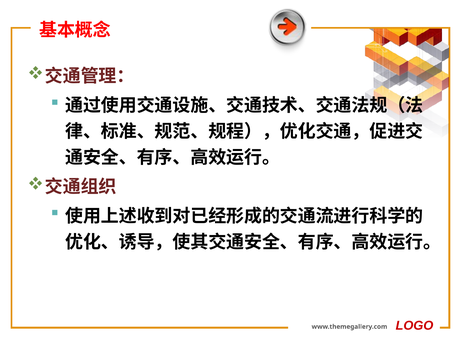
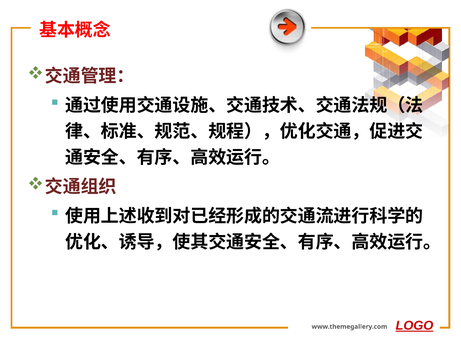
LOGO underline: none -> present (414, 325)
